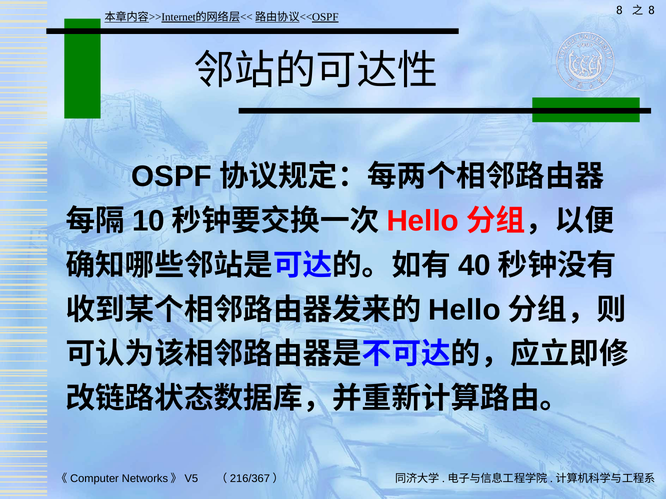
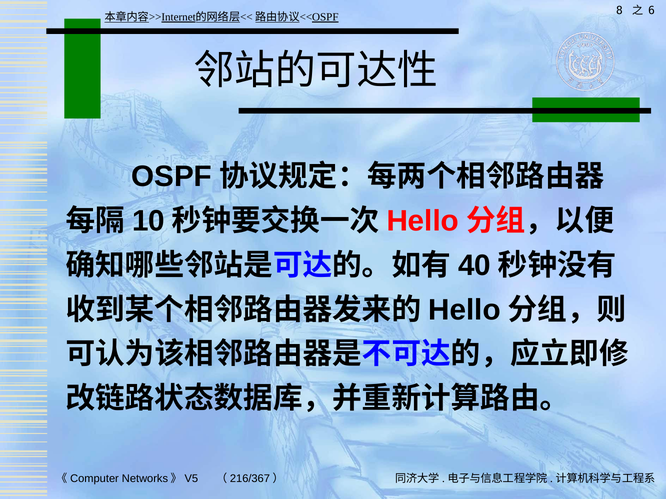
8: 8 -> 6 (652, 11)
